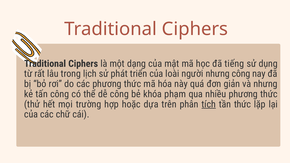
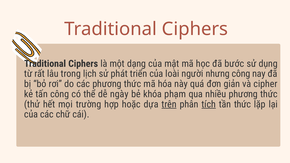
tiếng: tiếng -> bước (234, 64)
và nhưng: nhưng -> cipher (265, 84)
dễ công: công -> ngày (119, 94)
trên underline: none -> present (169, 104)
